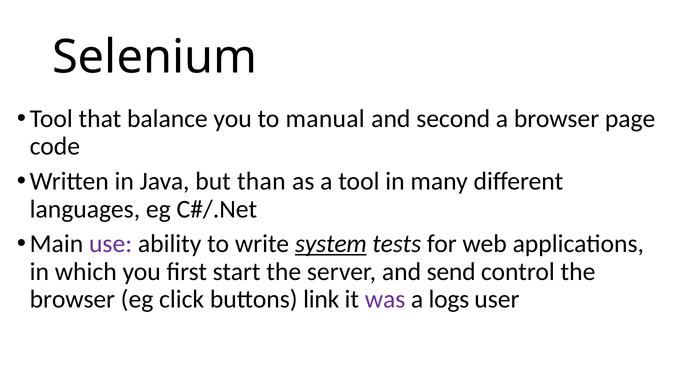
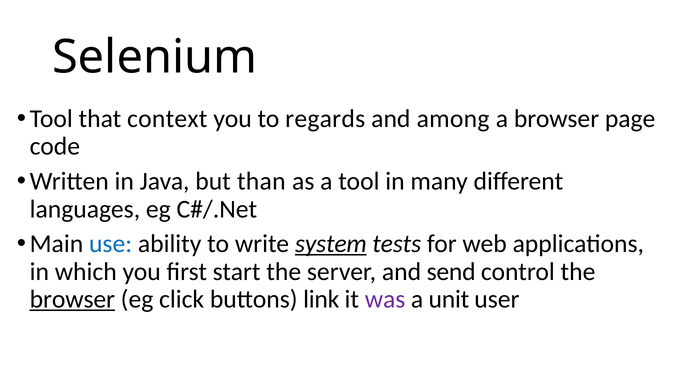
balance: balance -> context (167, 119)
manual: manual -> regards (325, 119)
second: second -> among (453, 119)
use colour: purple -> blue (111, 244)
browser underline: none -> present (72, 299)
logs: logs -> unit (449, 299)
